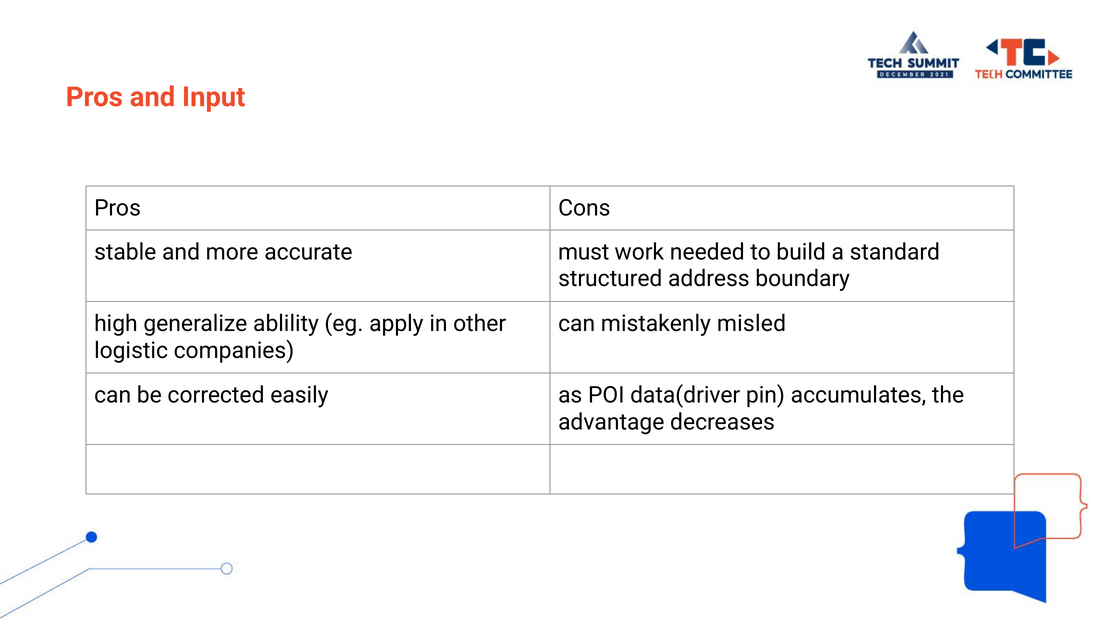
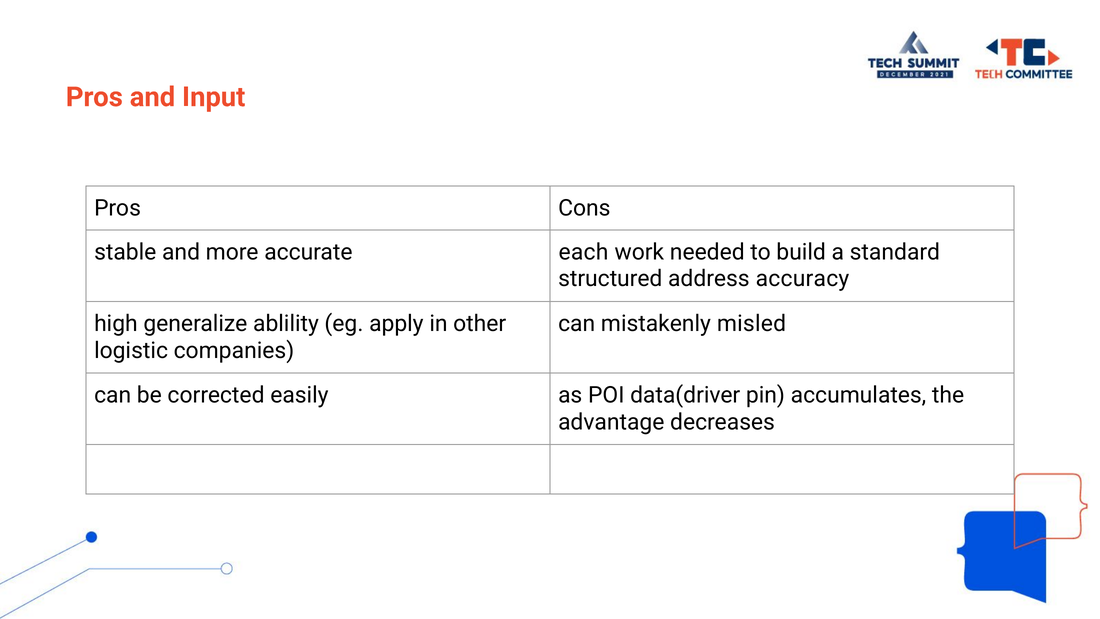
must: must -> each (583, 252)
boundary: boundary -> accuracy (802, 279)
